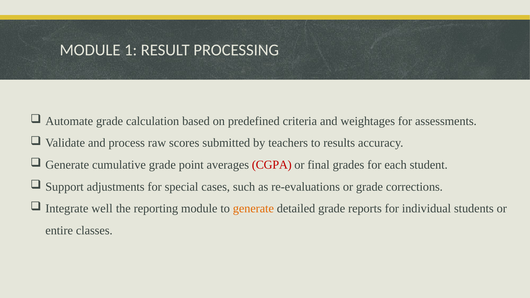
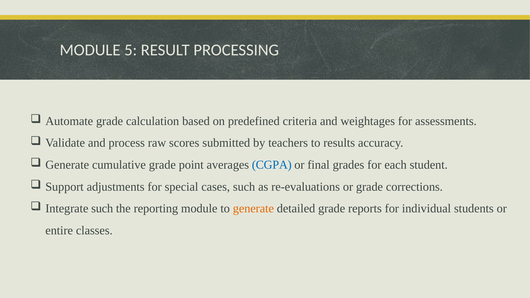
1: 1 -> 5 (131, 50)
CGPA colour: red -> blue (272, 165)
Integrate well: well -> such (102, 209)
